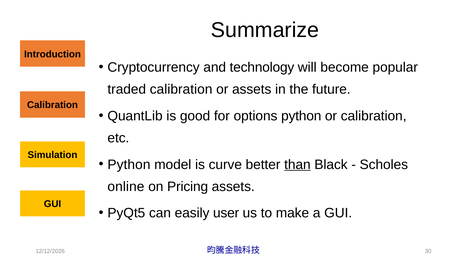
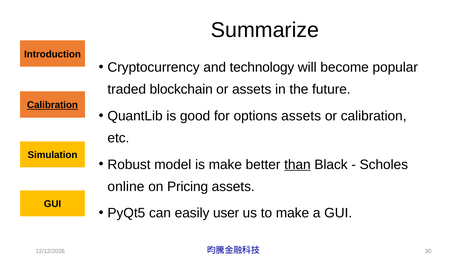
traded calibration: calibration -> blockchain (181, 89)
Calibration underline: none -> present (52, 105)
options python: python -> assets (301, 116)
Python: Python -> Robust (129, 164)
is curve: curve -> make (225, 164)
